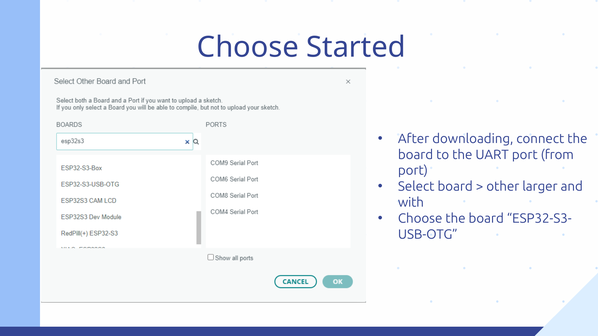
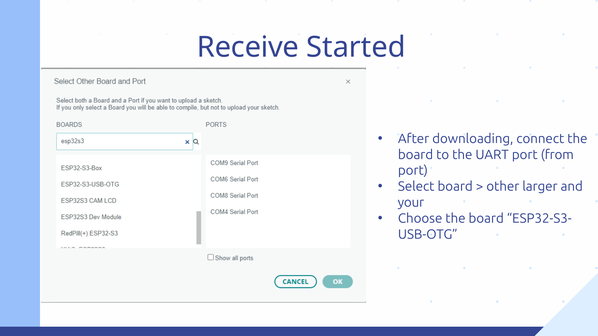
Choose: Choose -> Receive (248, 47)
with: with -> your (411, 203)
